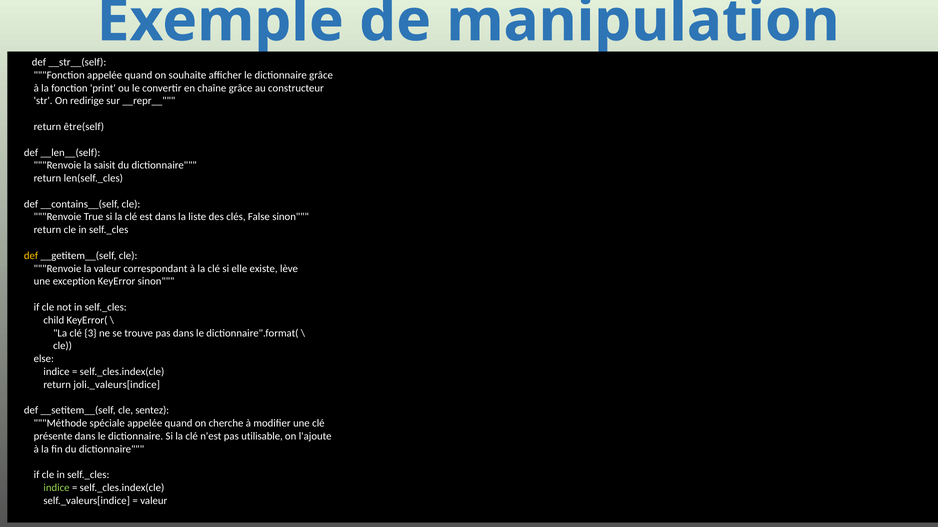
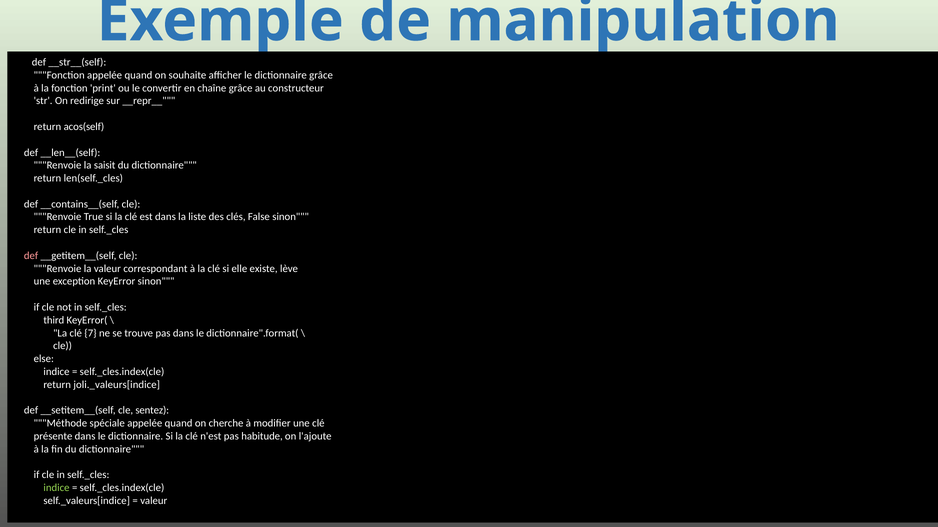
être(self: être(self -> acos(self (84, 127)
def colour: yellow -> pink (31, 256)
child: child -> third (54, 320)
3: 3 -> 7 (90, 333)
utilisable: utilisable -> habitude (262, 437)
